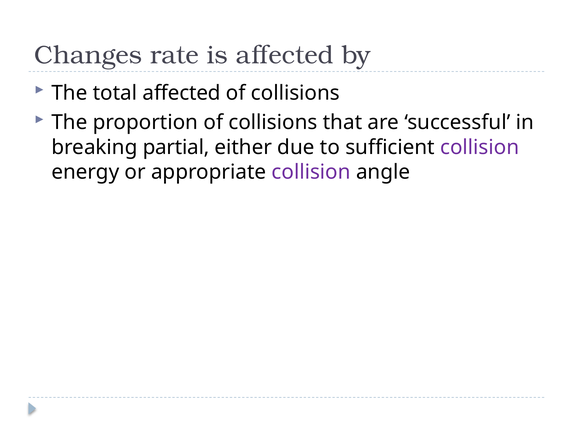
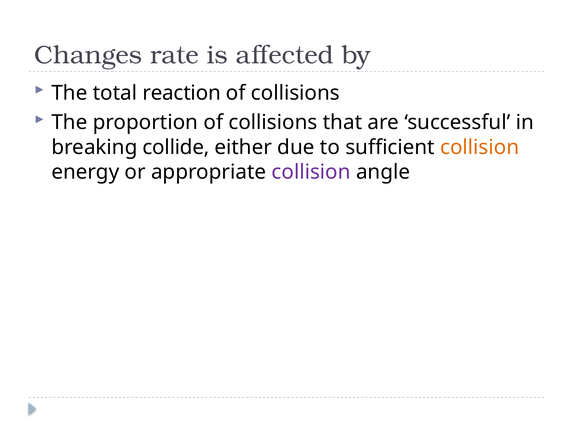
total affected: affected -> reaction (182, 93)
partial: partial -> collide (176, 147)
collision colour: purple -> orange (480, 147)
